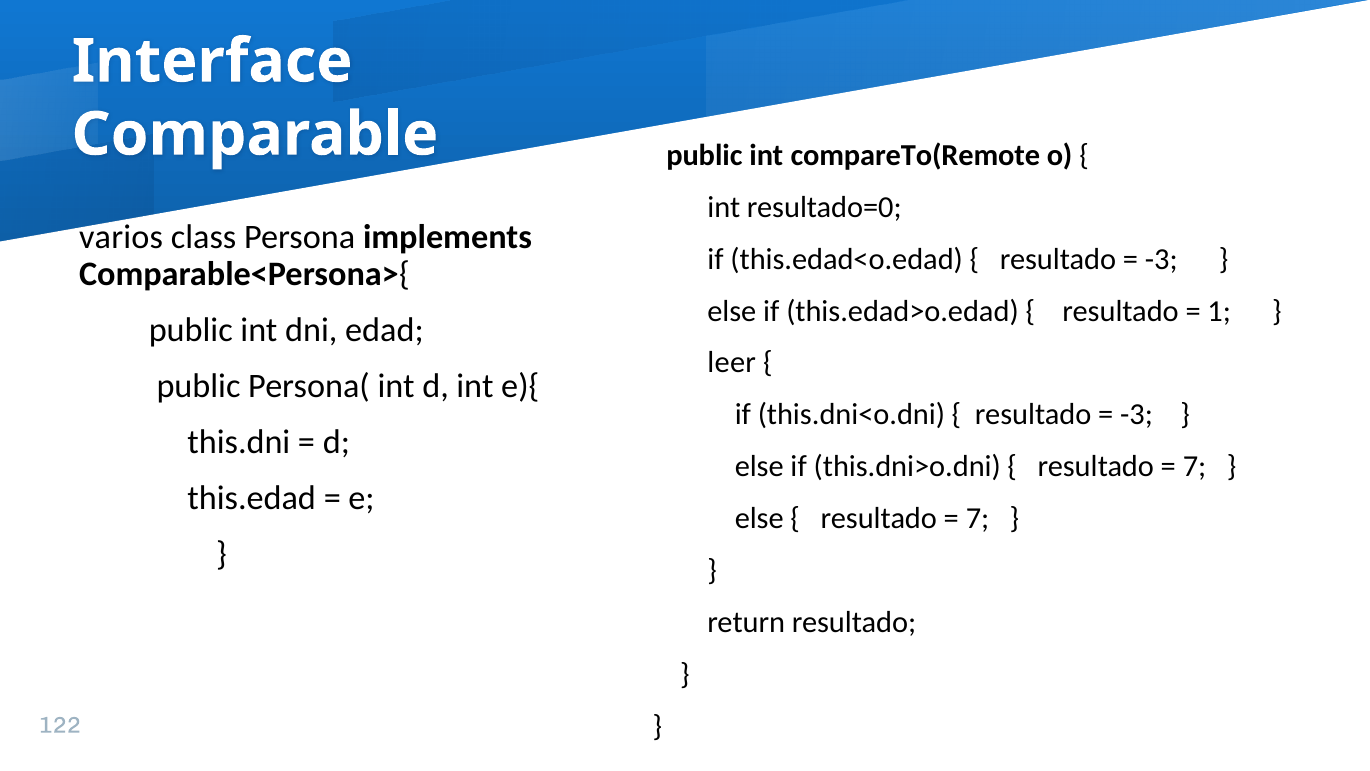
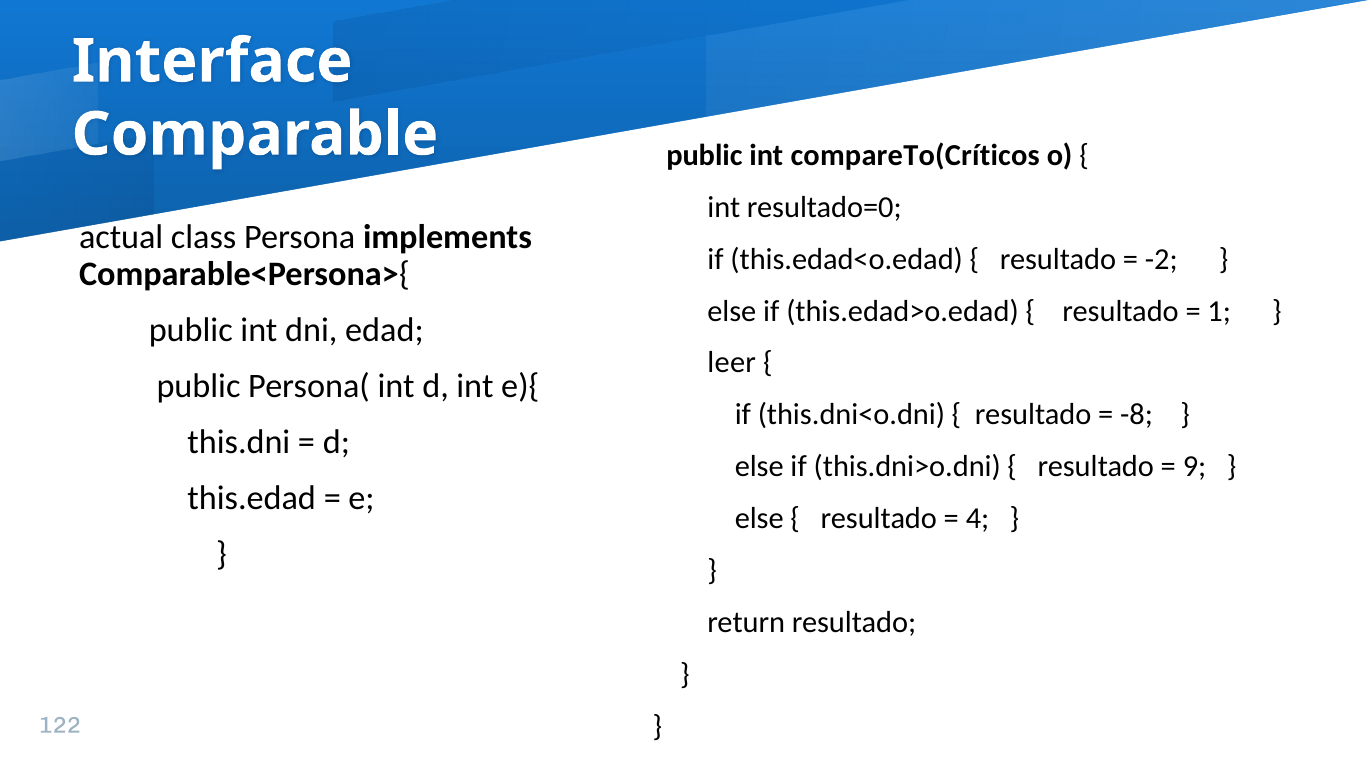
compareTo(Remote: compareTo(Remote -> compareTo(Críticos (915, 155)
varios: varios -> actual (121, 237)
-3: -3 -> -2 (1161, 259)
-3: -3 -> -8 (1137, 415)
7: 7 -> 9 (1194, 466)
7: 7 -> 4 (977, 518)
